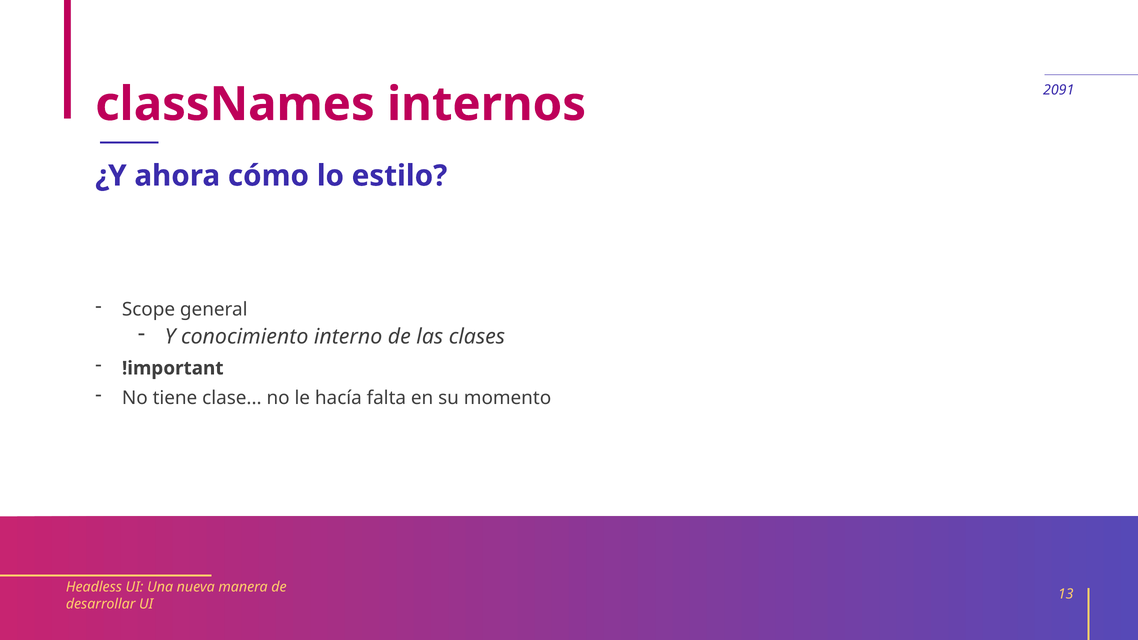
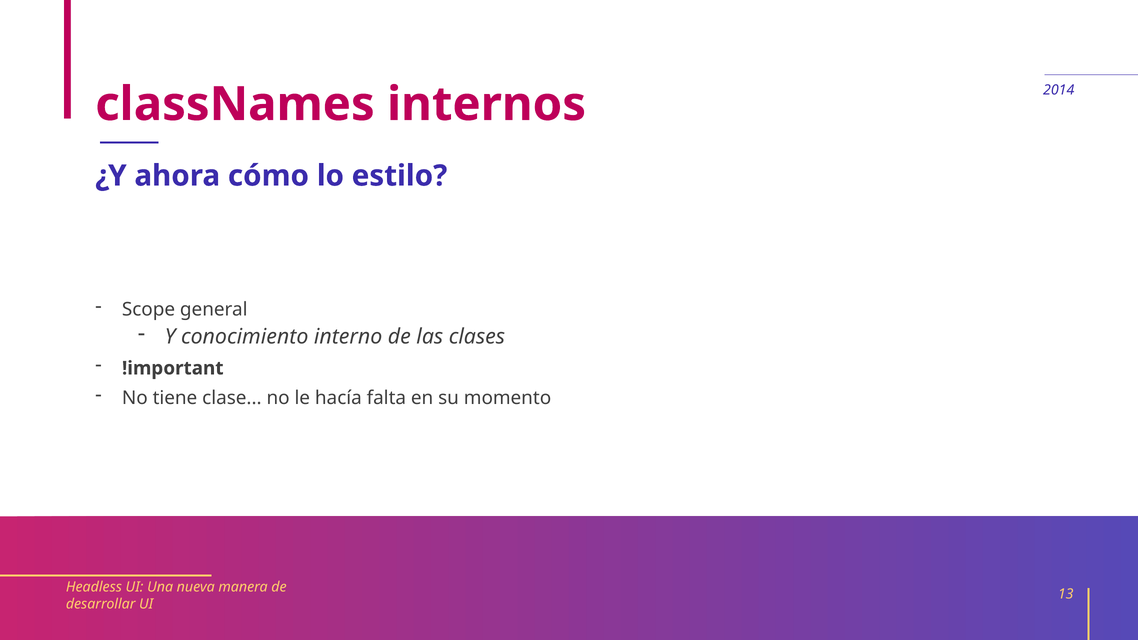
2091: 2091 -> 2014 (1059, 90)
